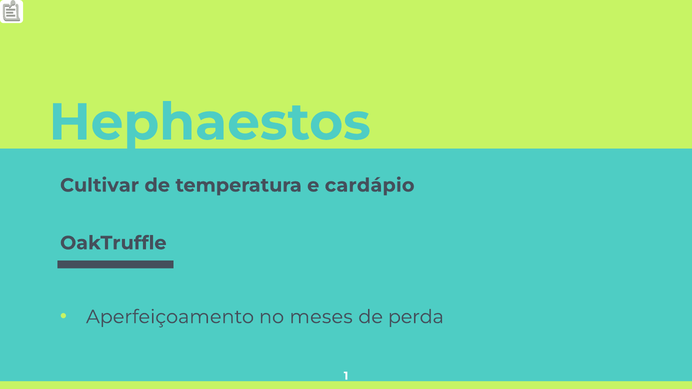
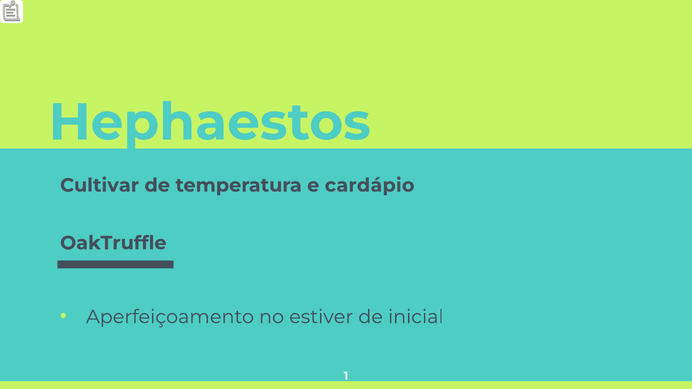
meses: meses -> estiver (321, 317)
perda: perda -> inicial (416, 317)
